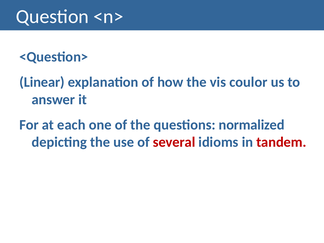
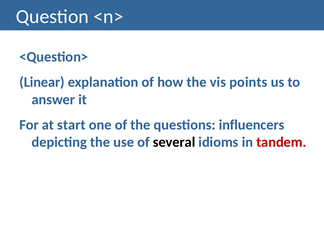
coulor: coulor -> points (248, 82)
each: each -> start (71, 125)
normalized: normalized -> influencers (252, 125)
several colour: red -> black (174, 142)
